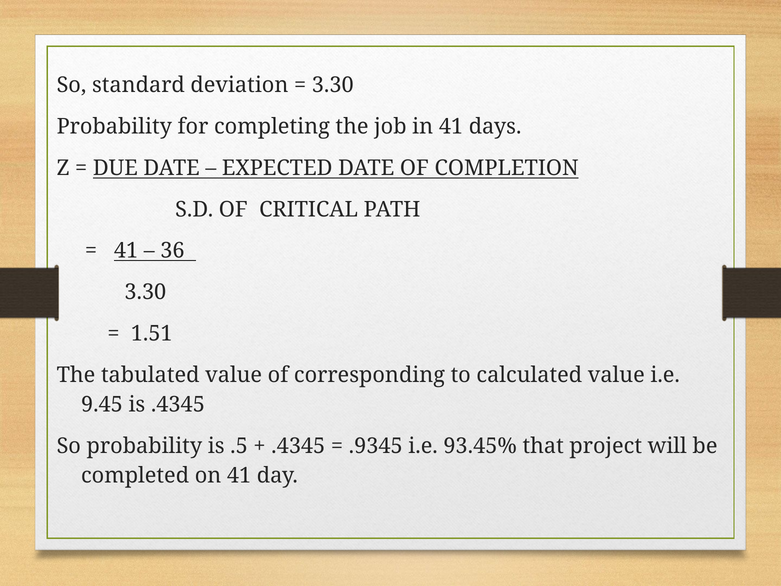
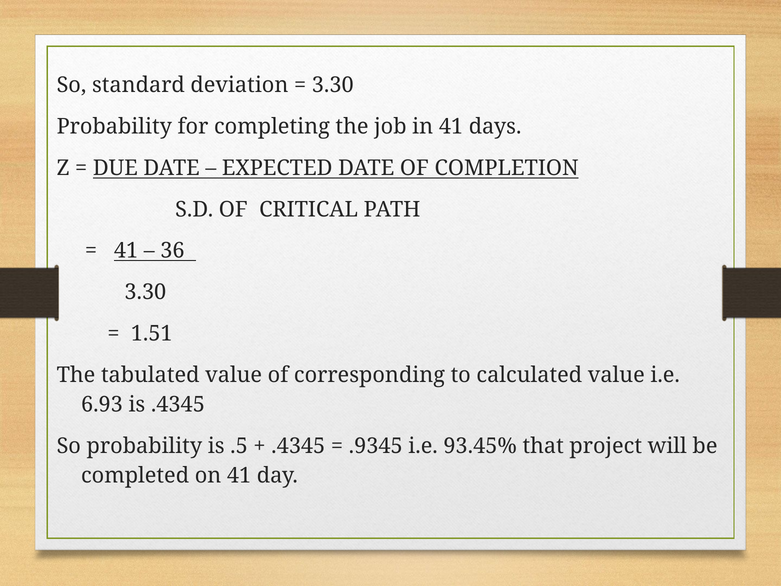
9.45: 9.45 -> 6.93 (102, 405)
